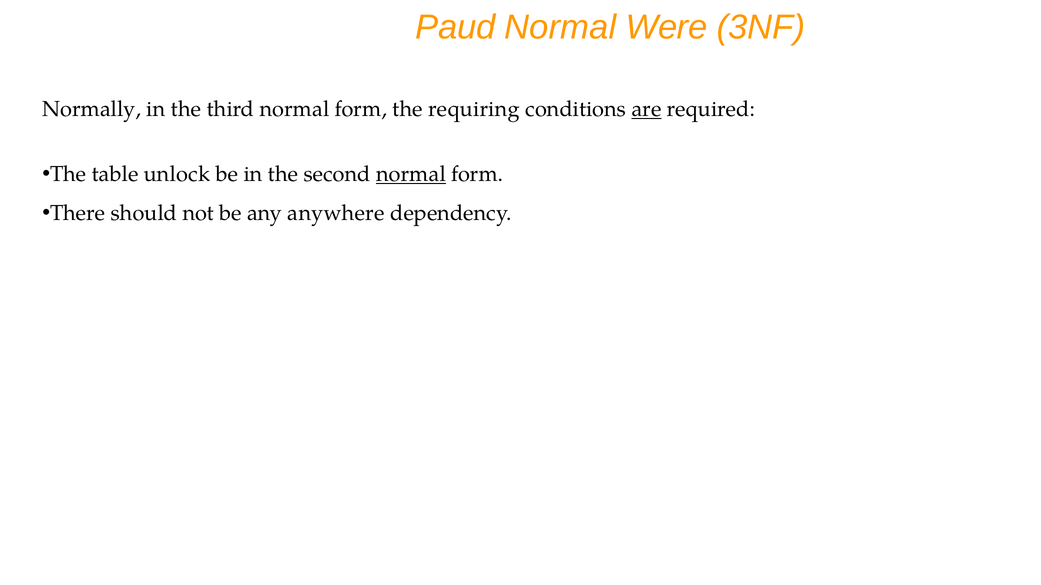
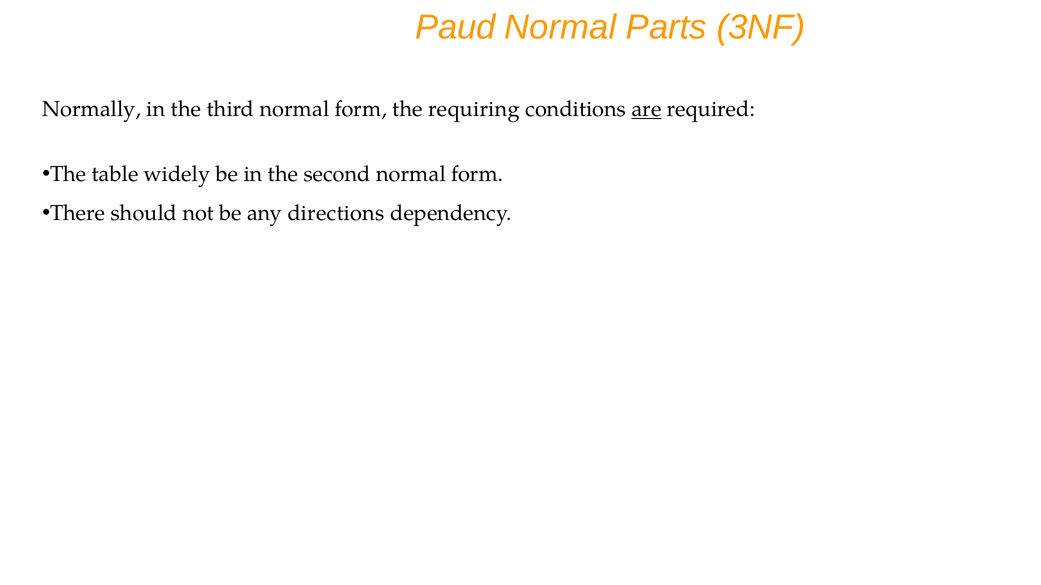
Were: Were -> Parts (666, 27)
unlock: unlock -> widely (177, 174)
normal underline: present -> none (411, 174)
anywhere: anywhere -> directions (336, 213)
